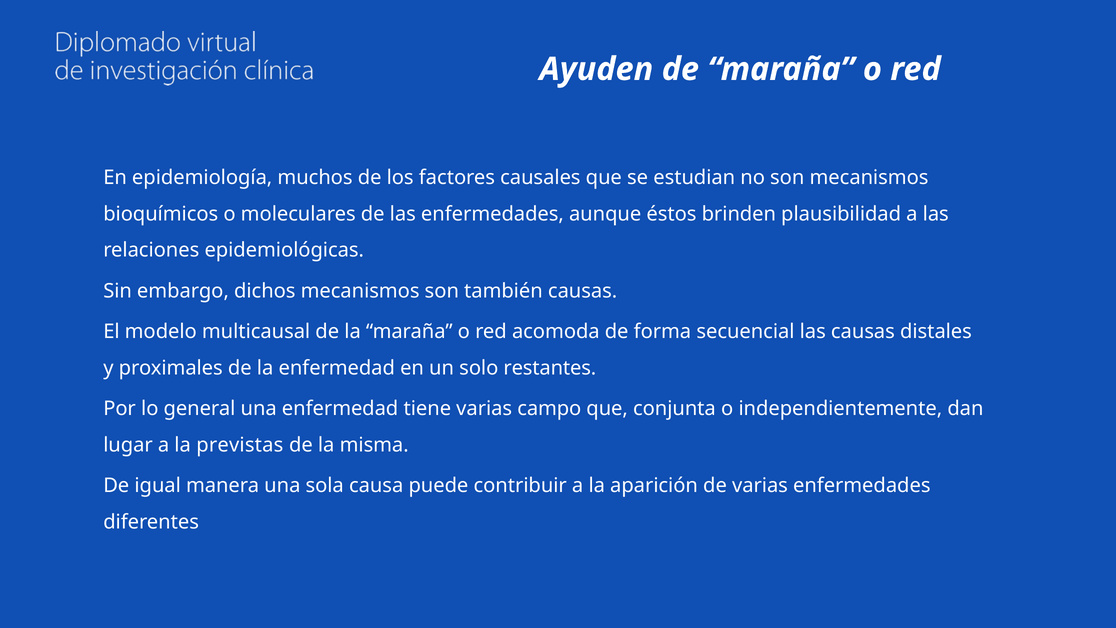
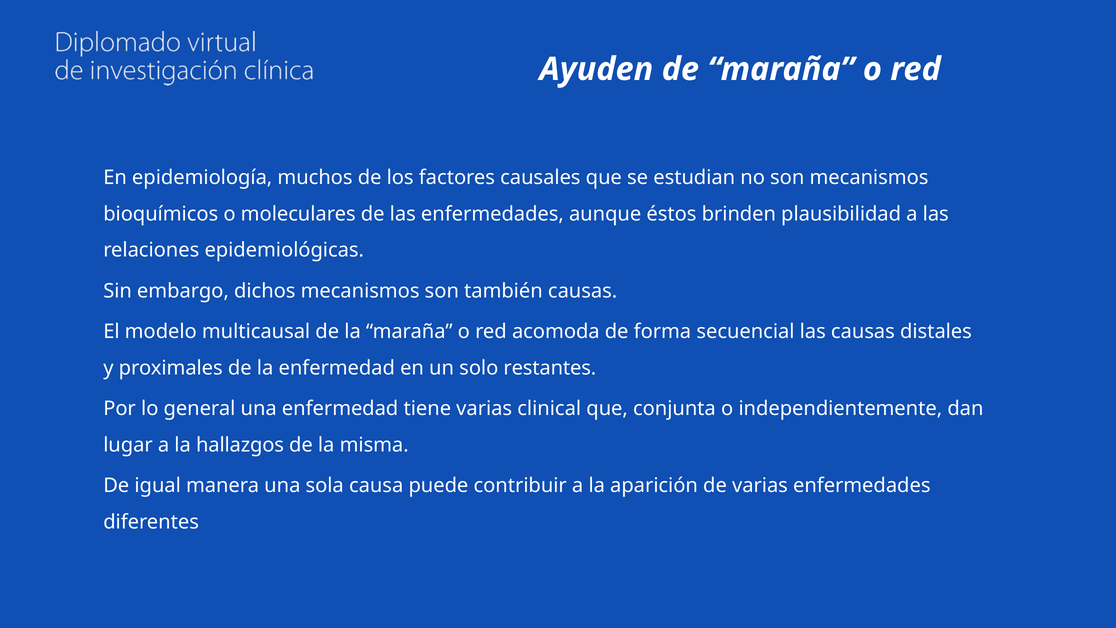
campo: campo -> clinical (549, 408)
previstas: previstas -> hallazgos (240, 445)
